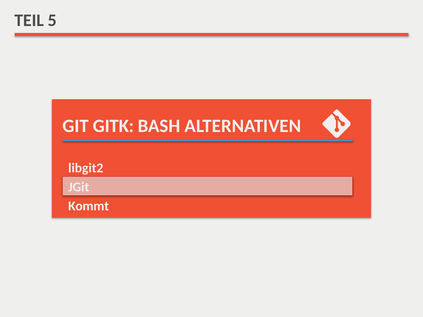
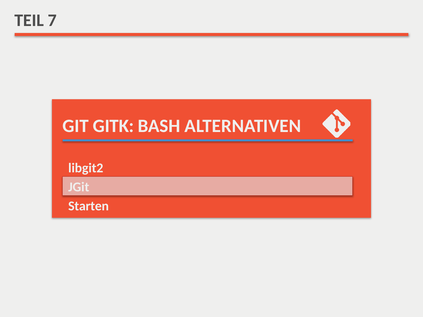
5: 5 -> 7 (52, 20)
Kommt: Kommt -> Starten (89, 206)
